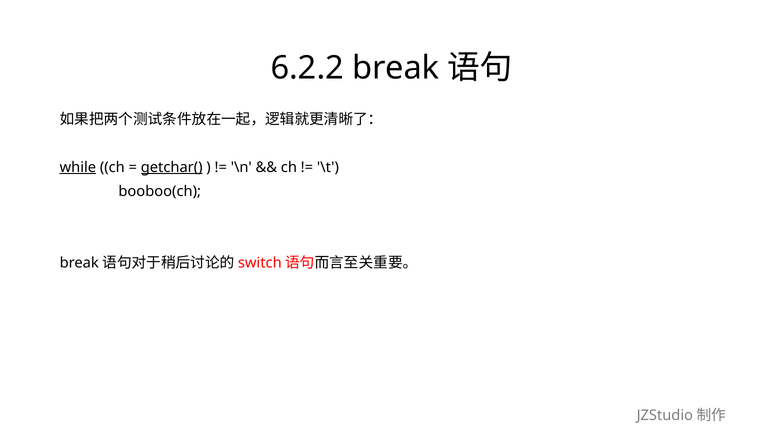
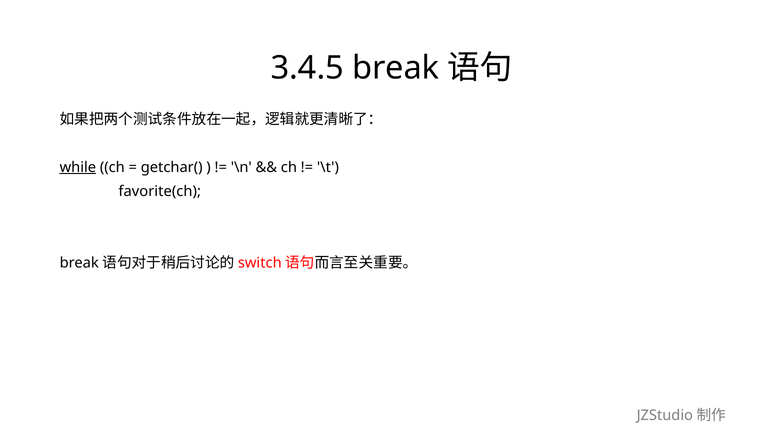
6.2.2: 6.2.2 -> 3.4.5 (307, 68)
getchar( underline: present -> none (172, 167)
booboo(ch: booboo(ch -> favorite(ch (160, 191)
